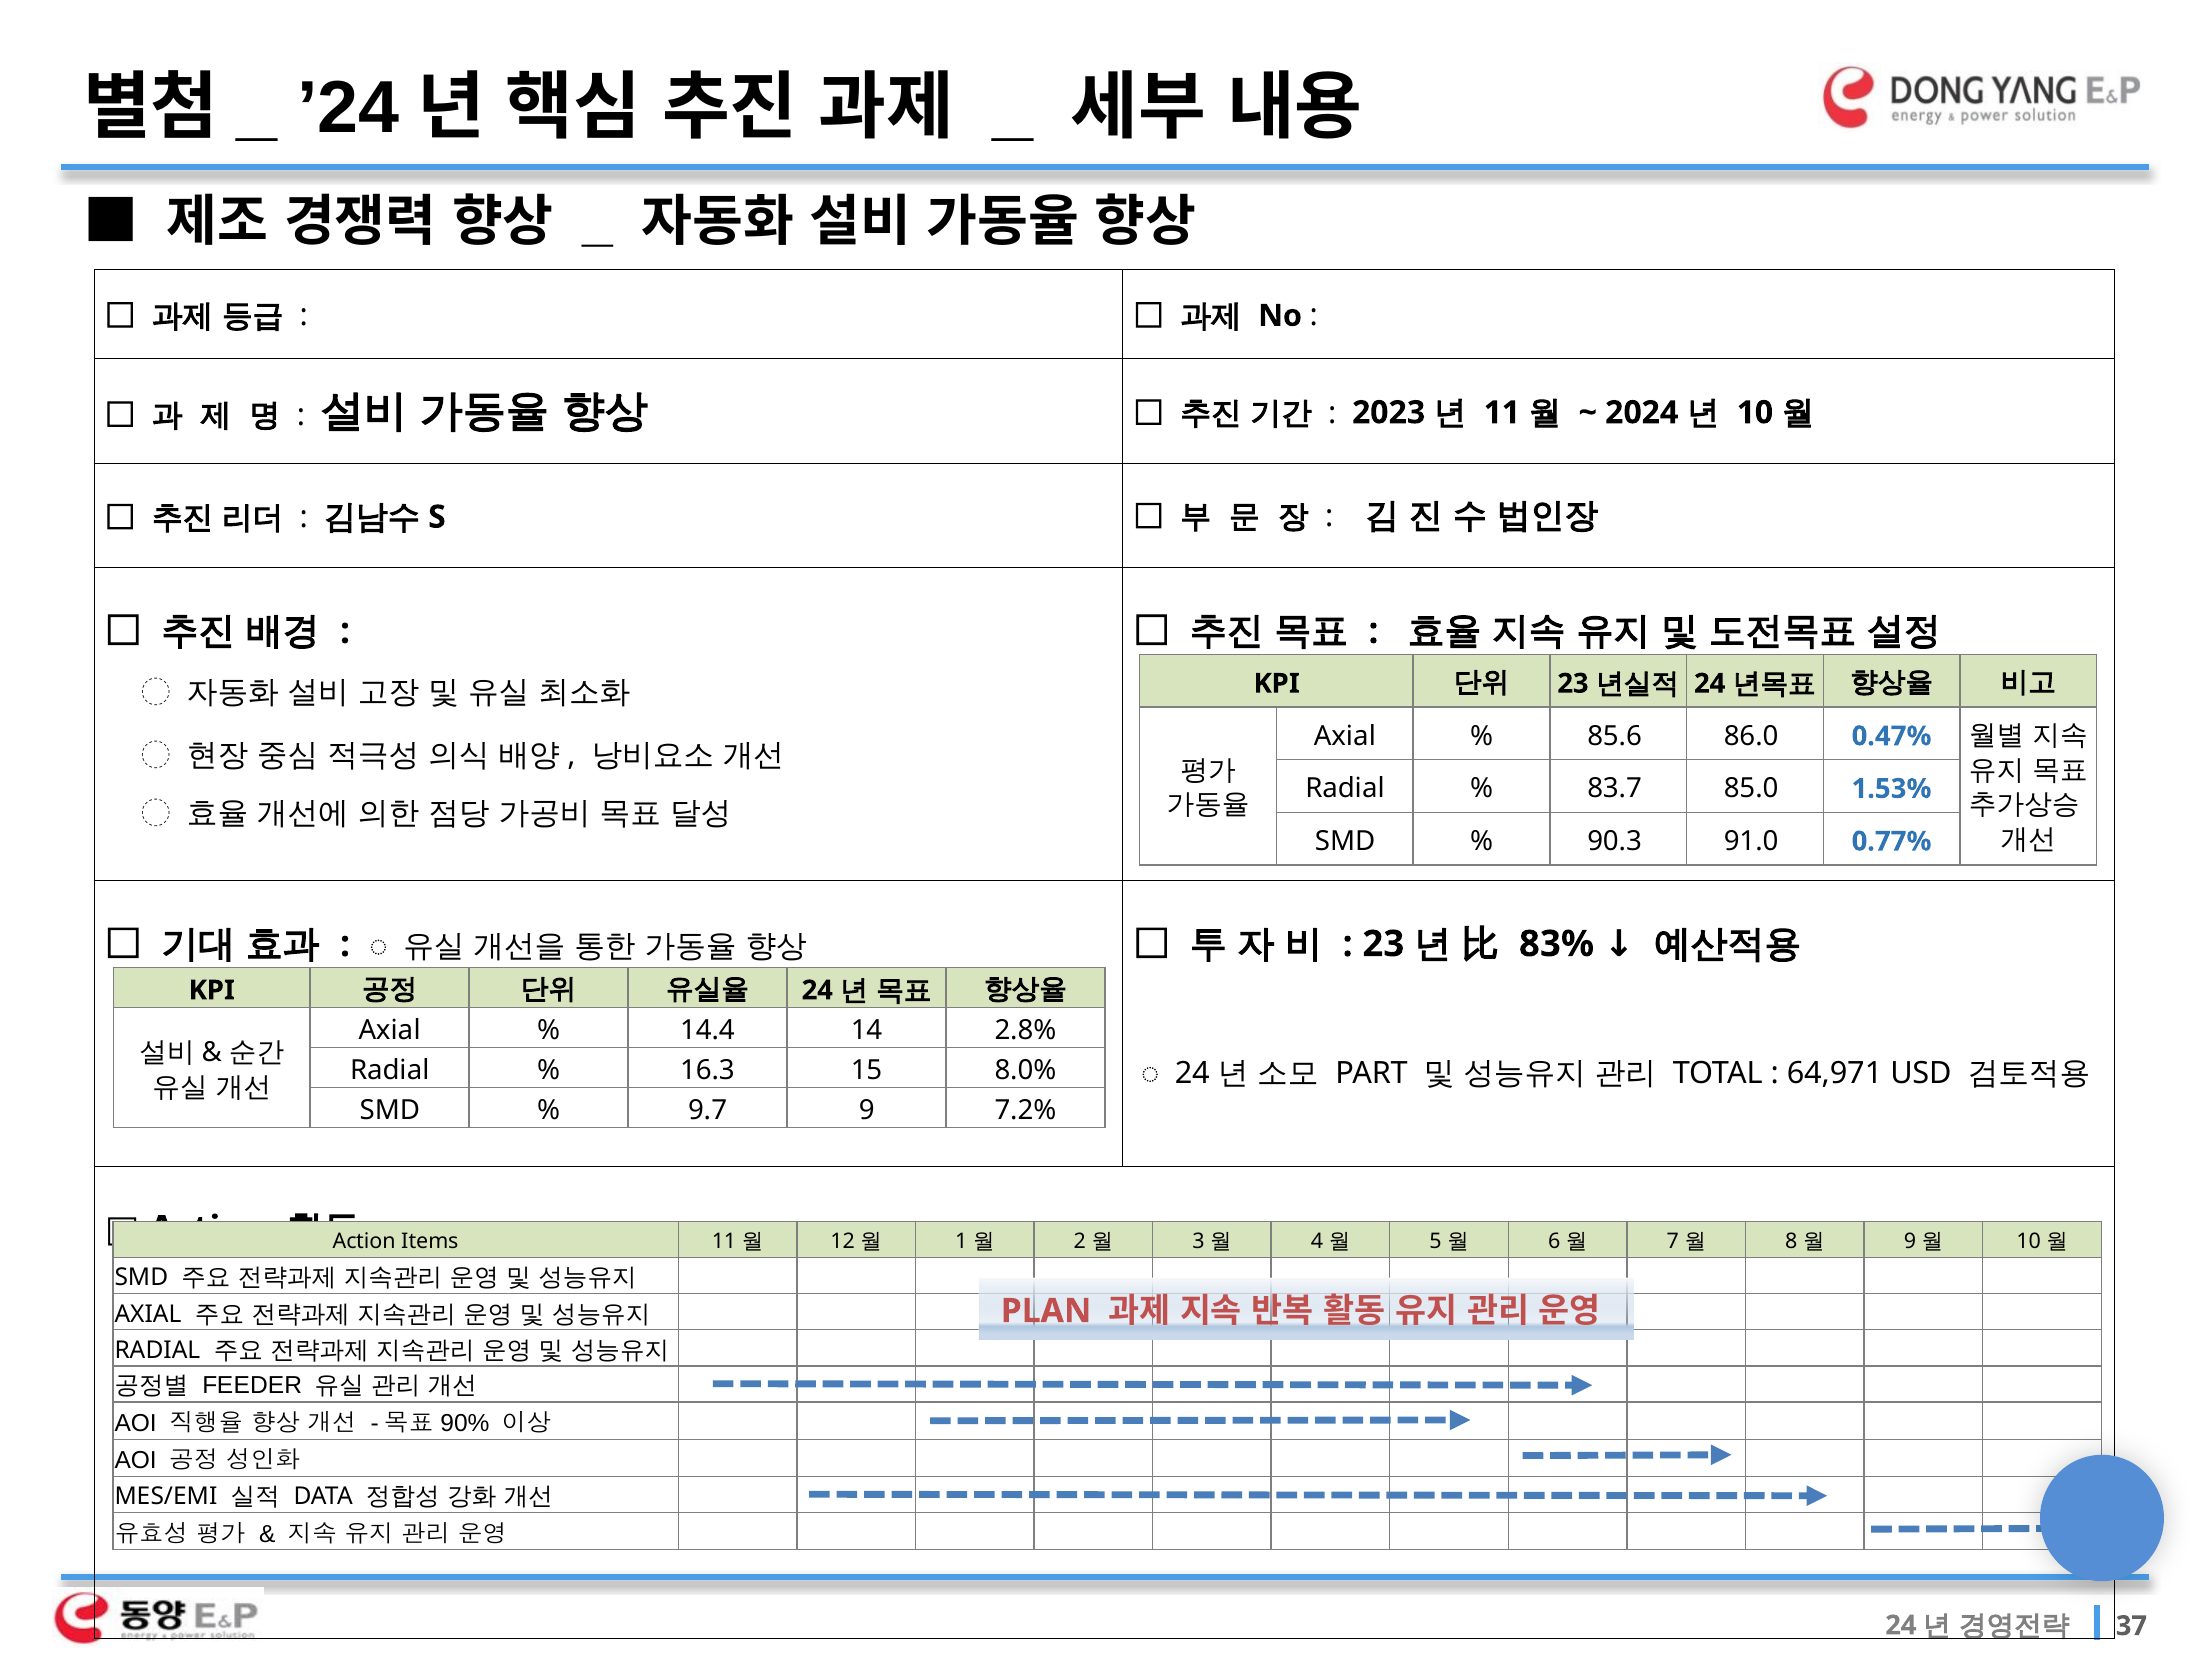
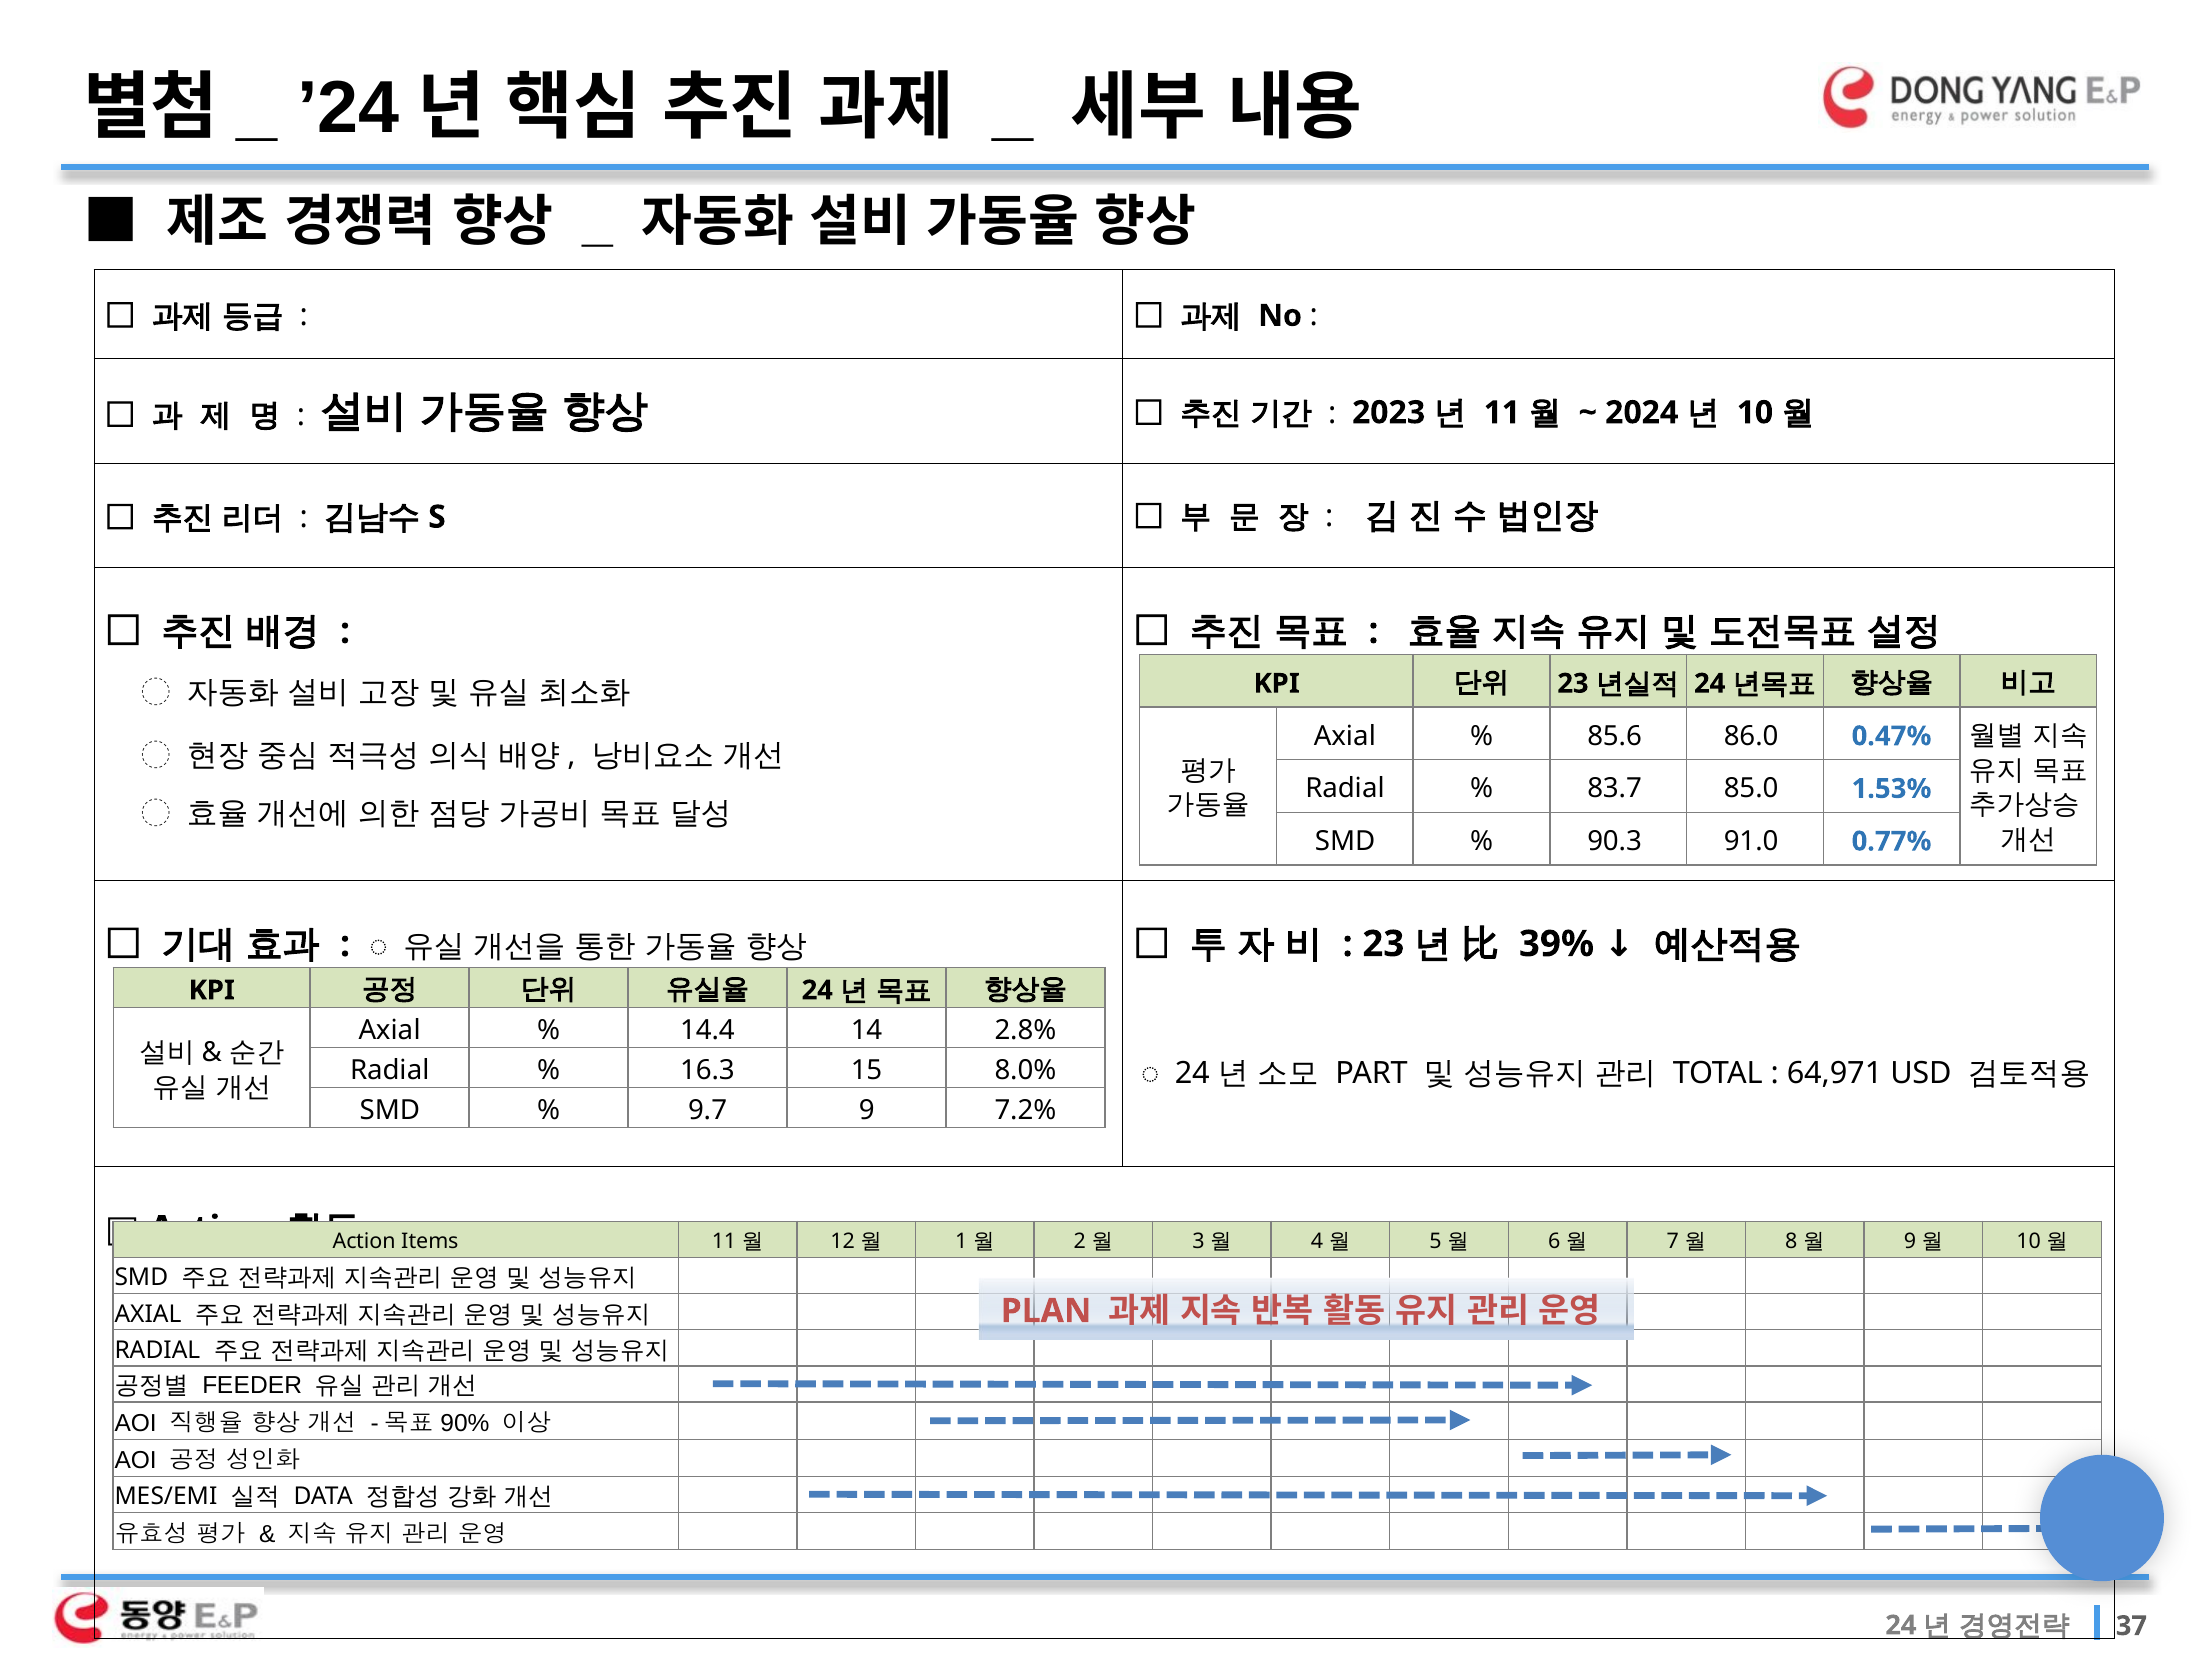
83%: 83% -> 39% (1557, 944)
